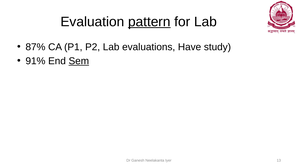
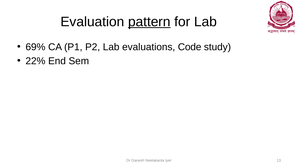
87%: 87% -> 69% (35, 47)
Have: Have -> Code (190, 47)
91%: 91% -> 22% (35, 61)
Sem underline: present -> none (79, 61)
